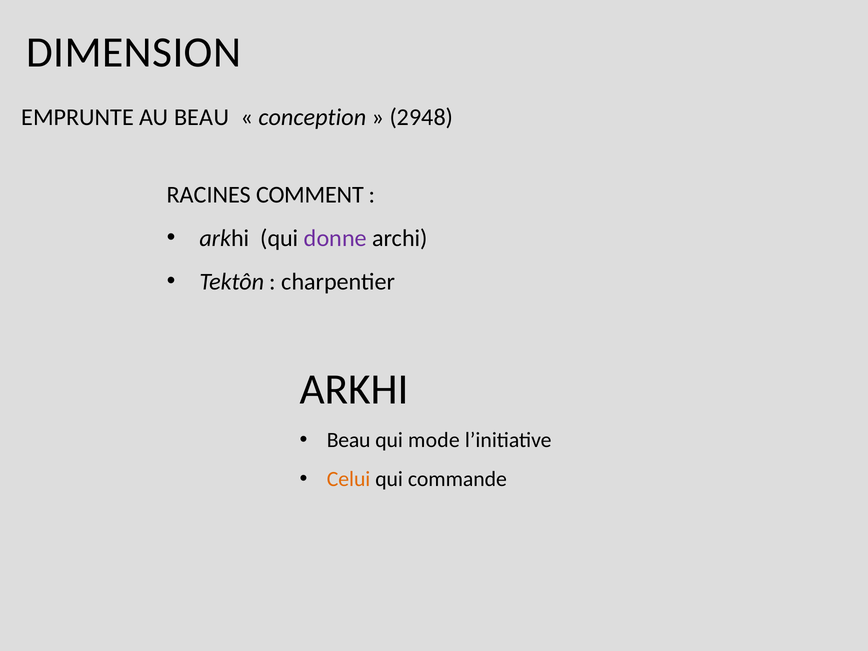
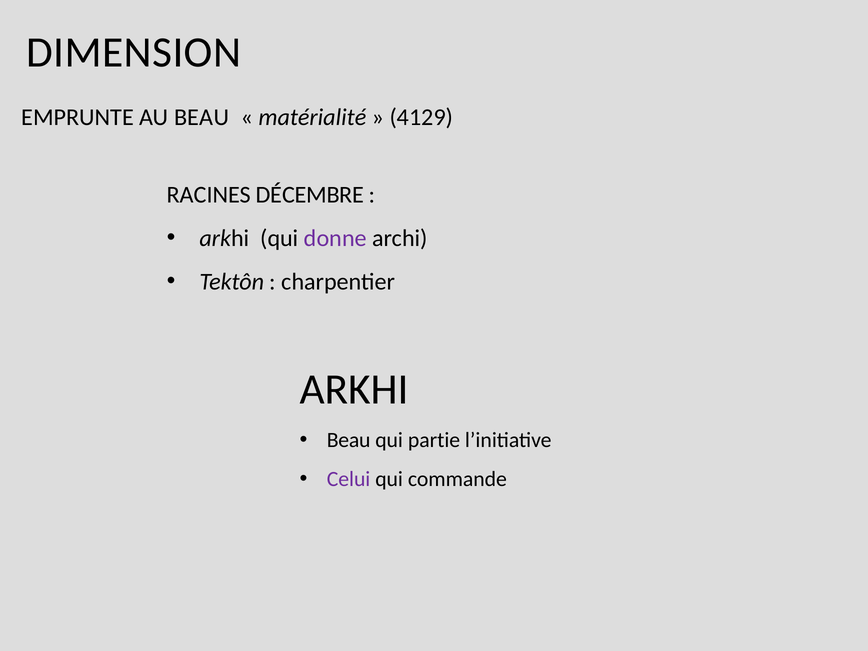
conception: conception -> matérialité (312, 118)
2948: 2948 -> 4129 (421, 118)
COMMENT: COMMENT -> DÉCEMBRE (310, 195)
mode: mode -> partie (434, 440)
Celui colour: orange -> purple (349, 479)
